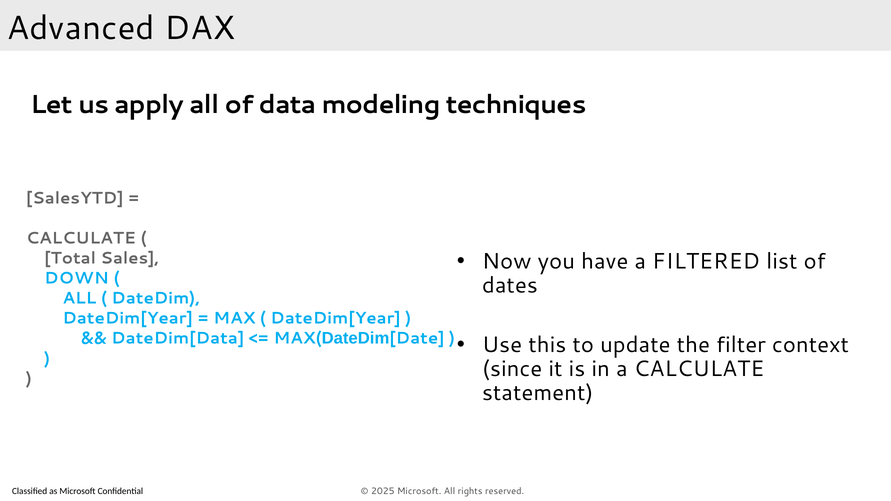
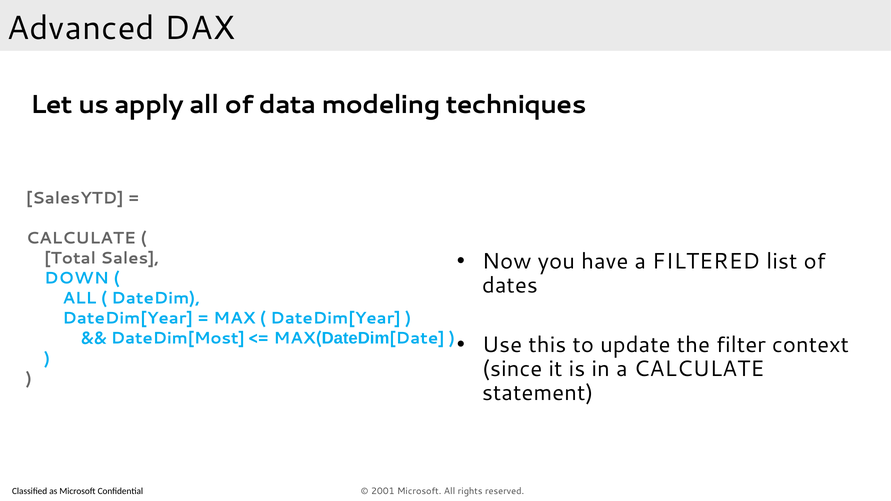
DateDim[Data: DateDim[Data -> DateDim[Most (178, 339)
2025: 2025 -> 2001 (383, 491)
